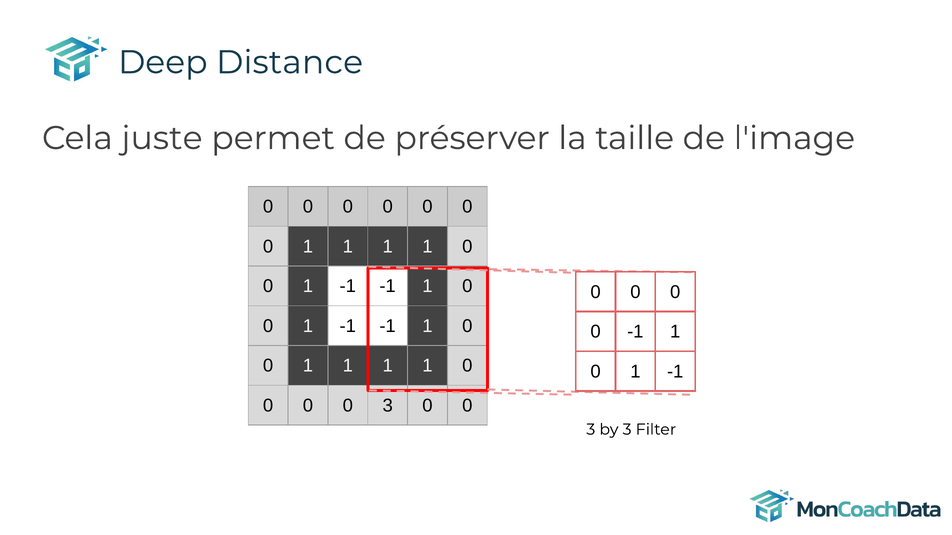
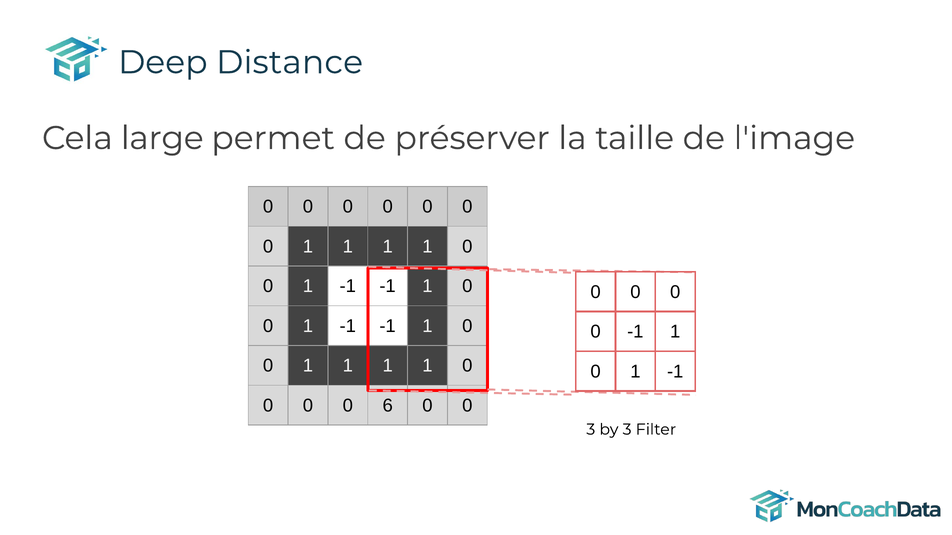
juste: juste -> large (162, 138)
0 0 0 3: 3 -> 6 (388, 406)
